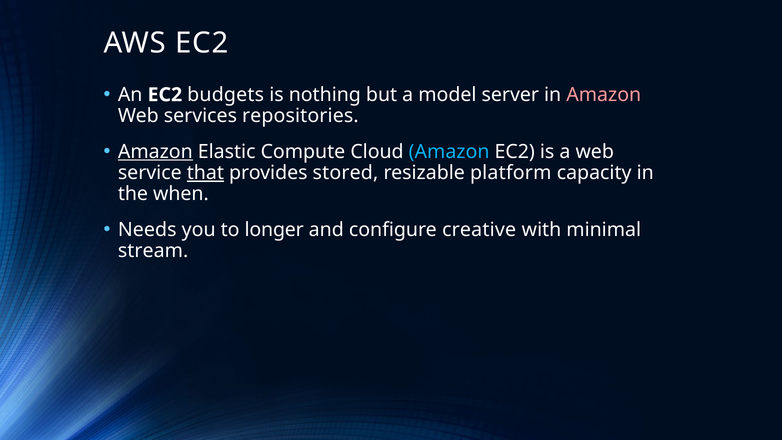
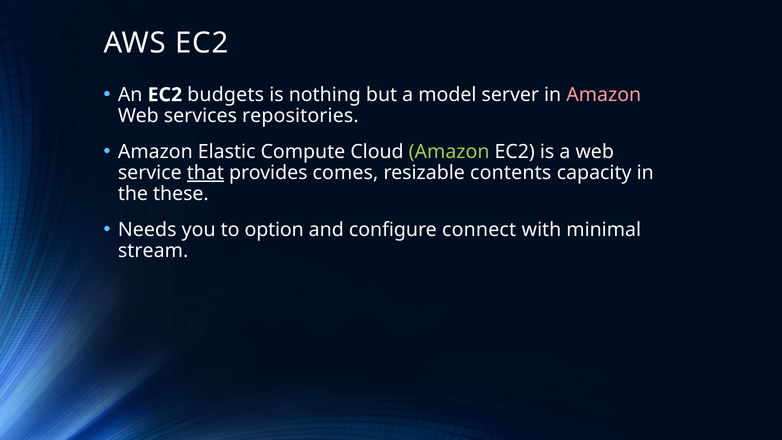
Amazon underline: present -> none (155, 152)
Amazon colour: light blue -> light green (449, 152)
stored: stored -> comes (345, 173)
platform: platform -> contents (511, 173)
when: when -> these (181, 194)
longer: longer -> option (274, 230)
creative: creative -> connect (479, 230)
